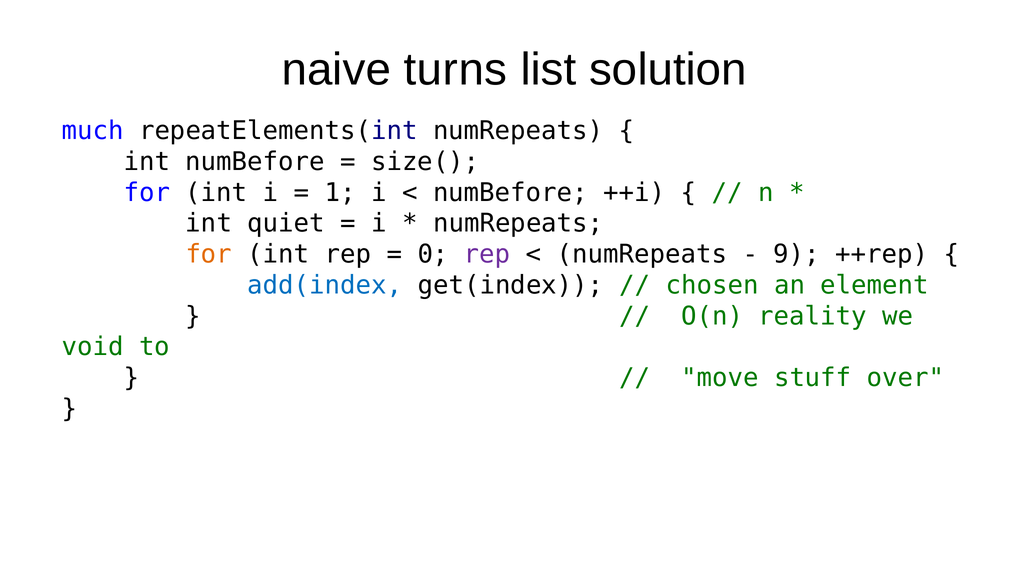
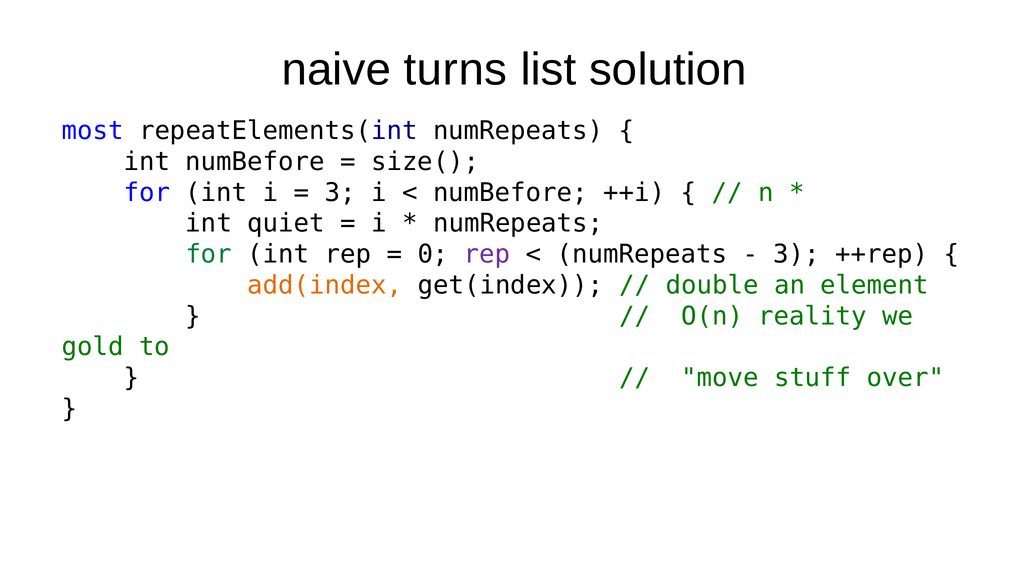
much: much -> most (93, 131)
1: 1 -> 3 (340, 193)
for colour: orange -> green (209, 254)
9: 9 -> 3 (797, 254)
add(index colour: blue -> orange (325, 285)
chosen: chosen -> double (712, 285)
void: void -> gold (93, 347)
